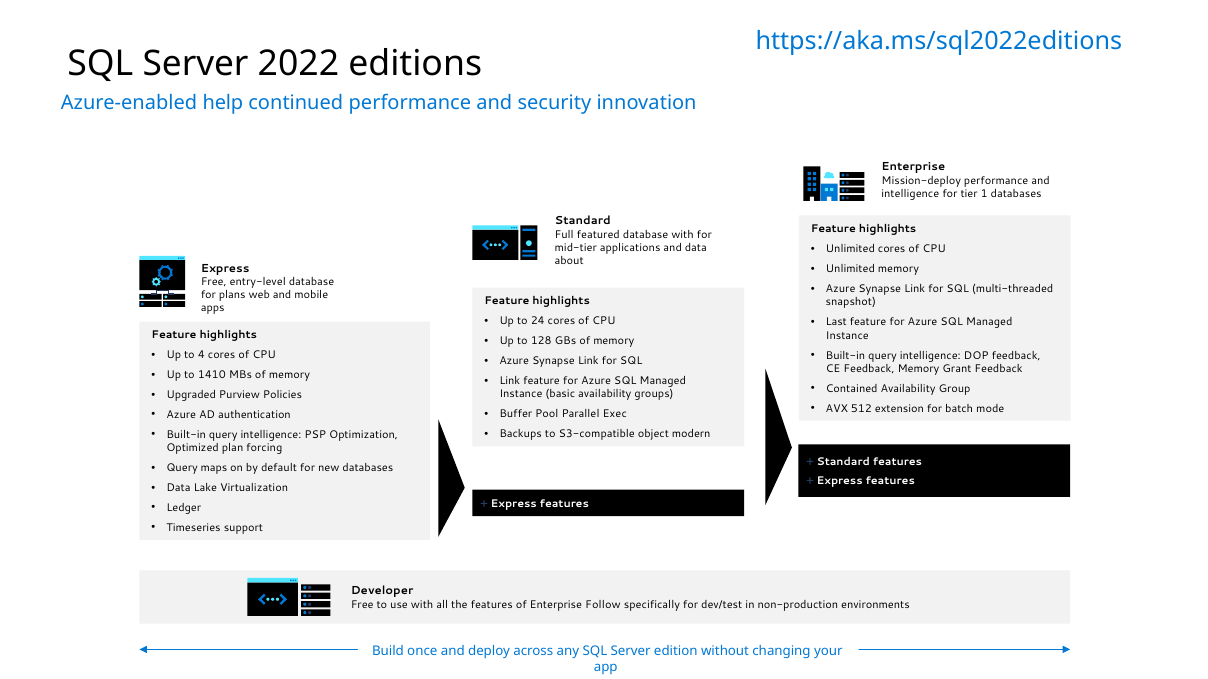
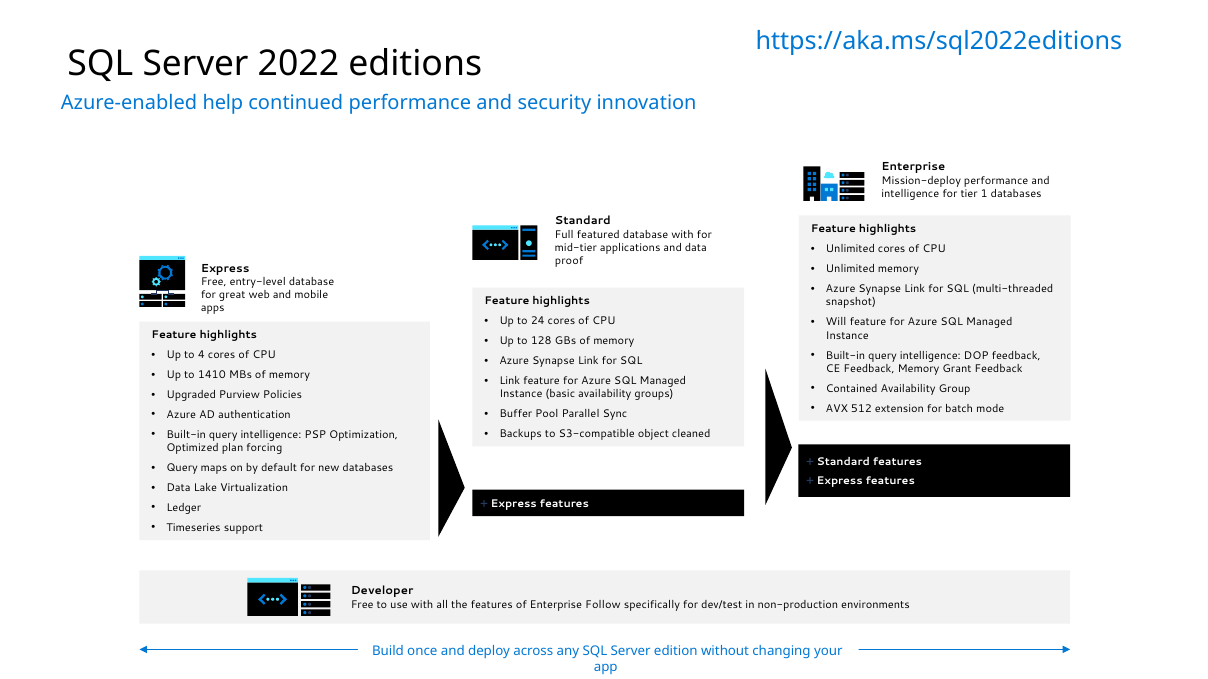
about: about -> proof (569, 261)
plans: plans -> great (232, 295)
Last: Last -> Will (836, 322)
Exec: Exec -> Sync (615, 415)
modern: modern -> cleaned (691, 434)
